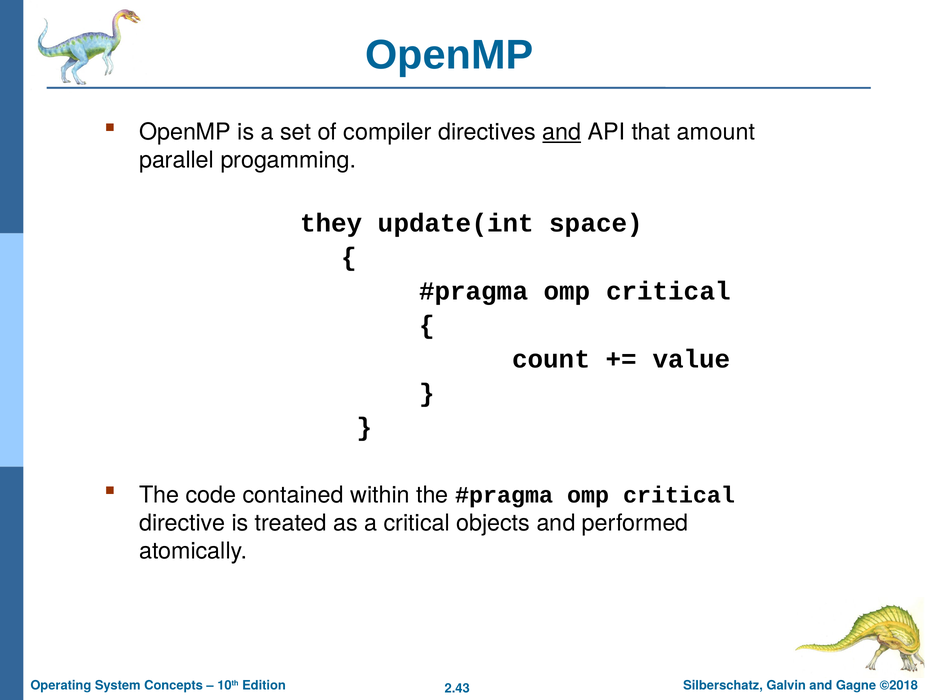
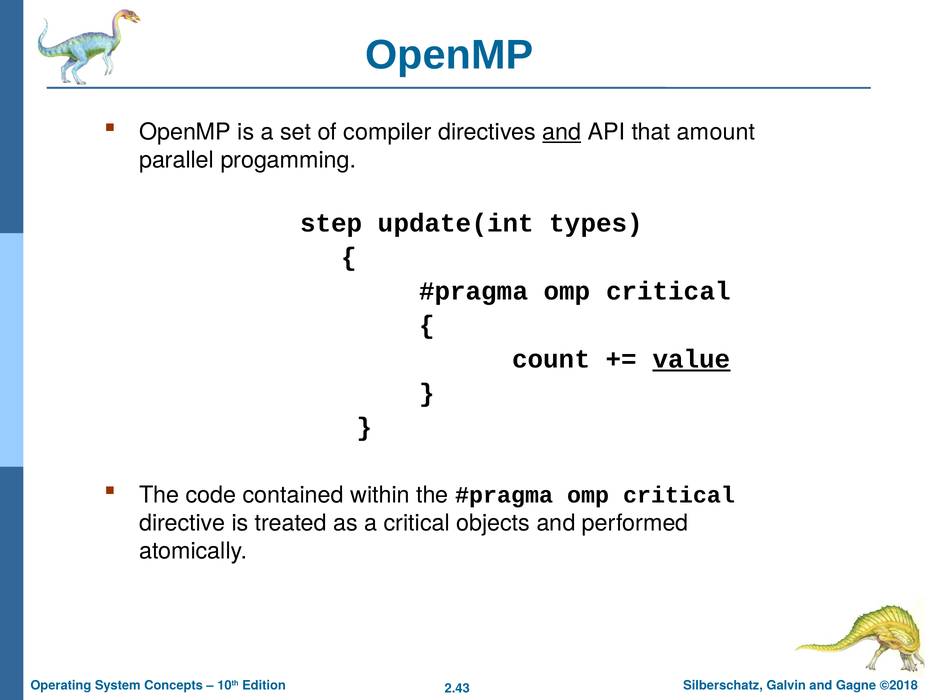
they: they -> step (331, 223)
space: space -> types (596, 223)
value underline: none -> present (691, 359)
